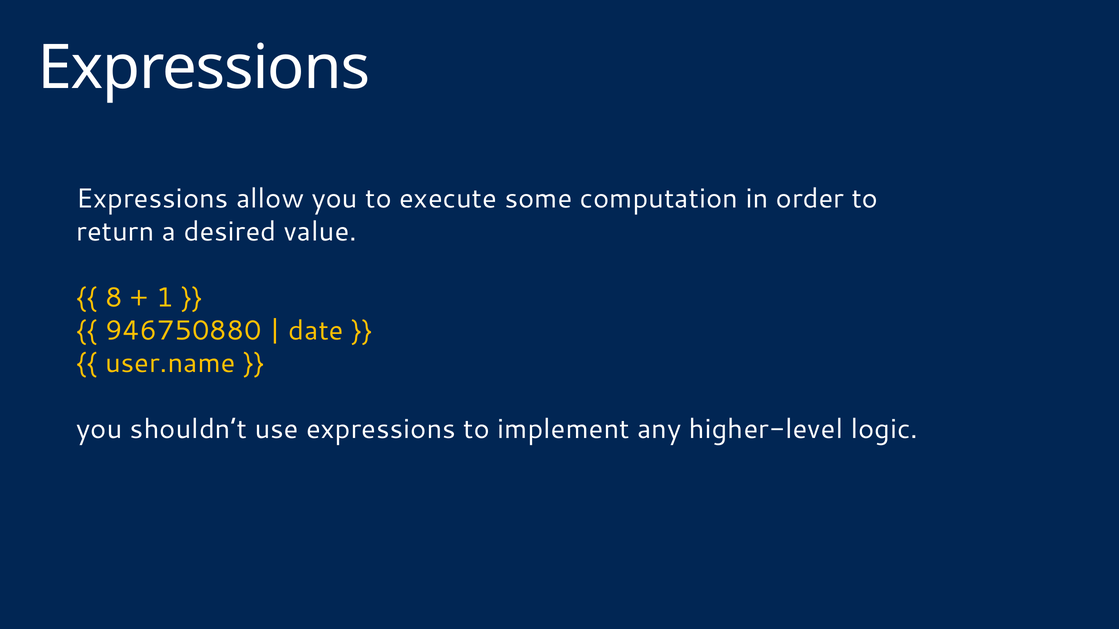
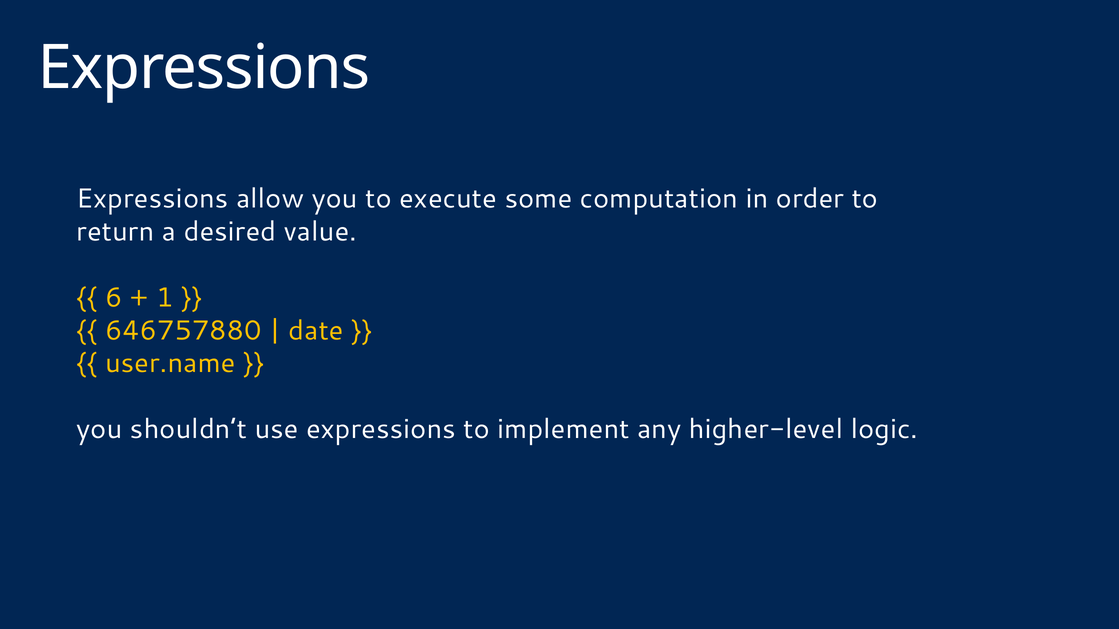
8: 8 -> 6 (114, 298)
946750880: 946750880 -> 646757880 (183, 331)
